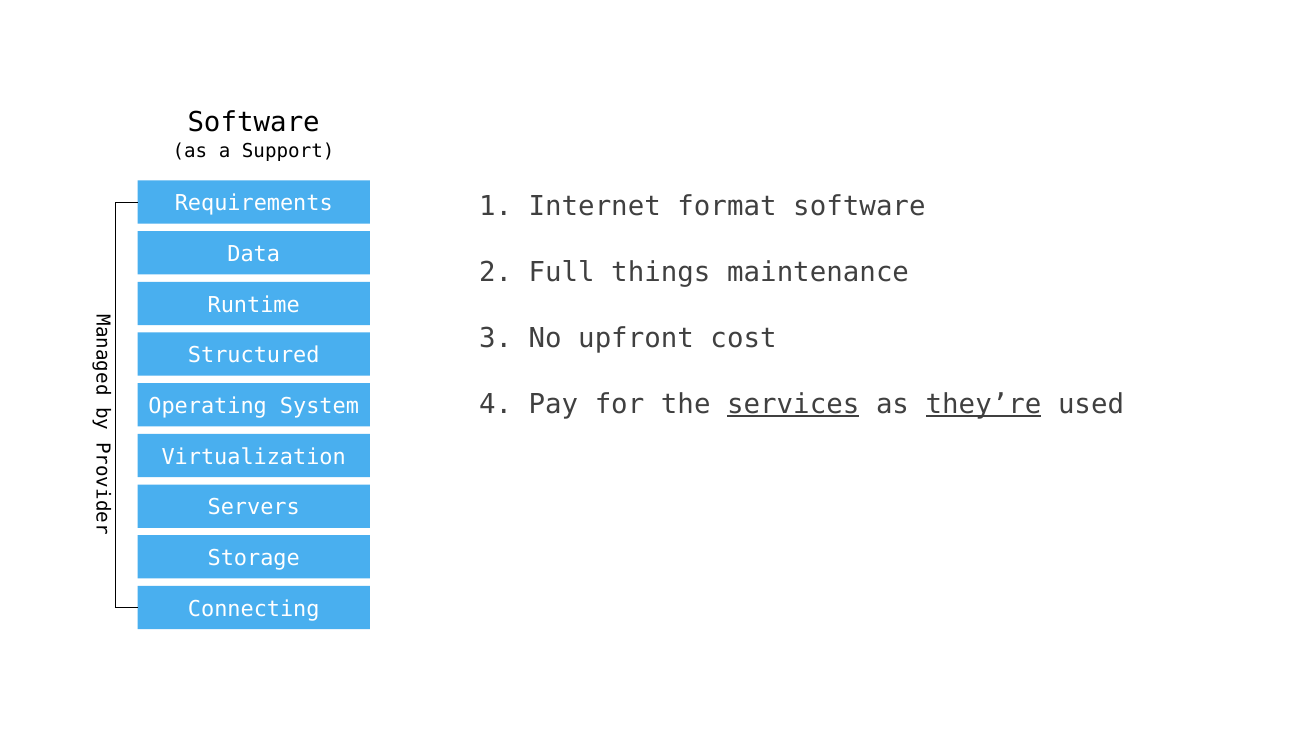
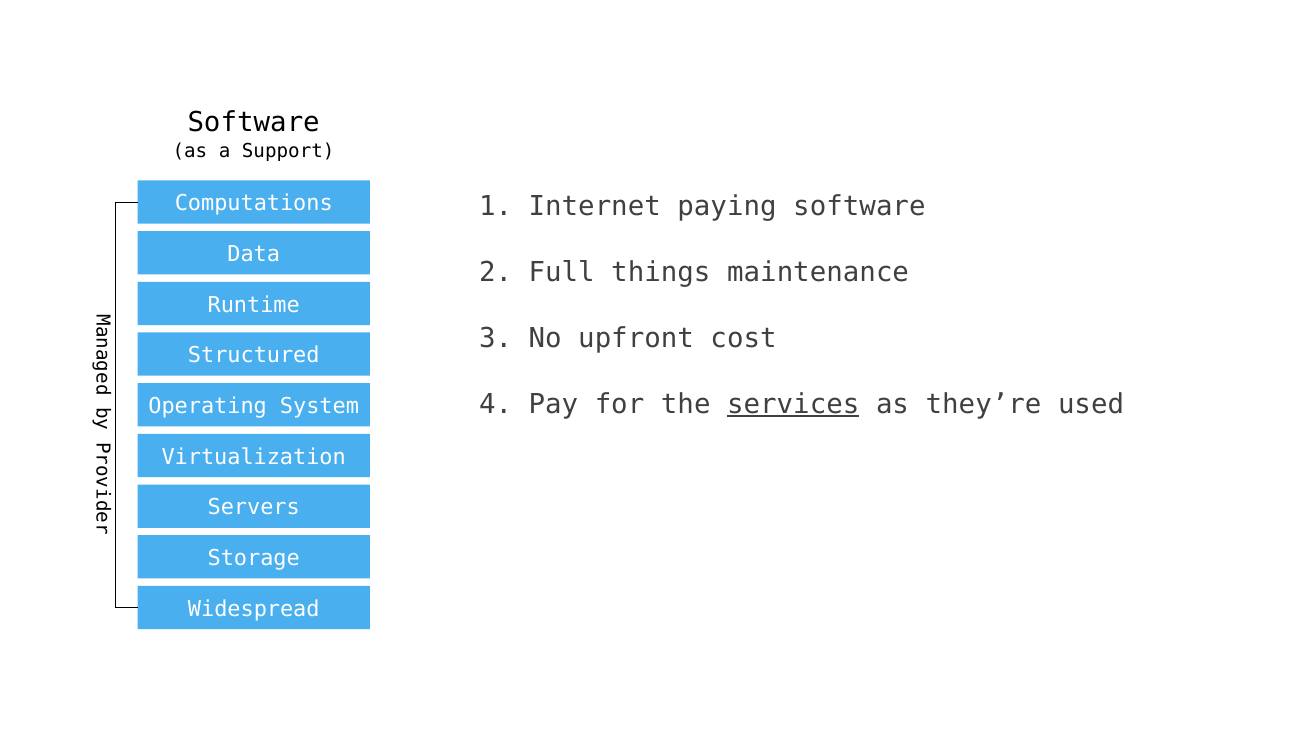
Requirements: Requirements -> Computations (254, 204)
format: format -> paying (727, 207)
they’re underline: present -> none (984, 404)
Connecting: Connecting -> Widespread (254, 609)
